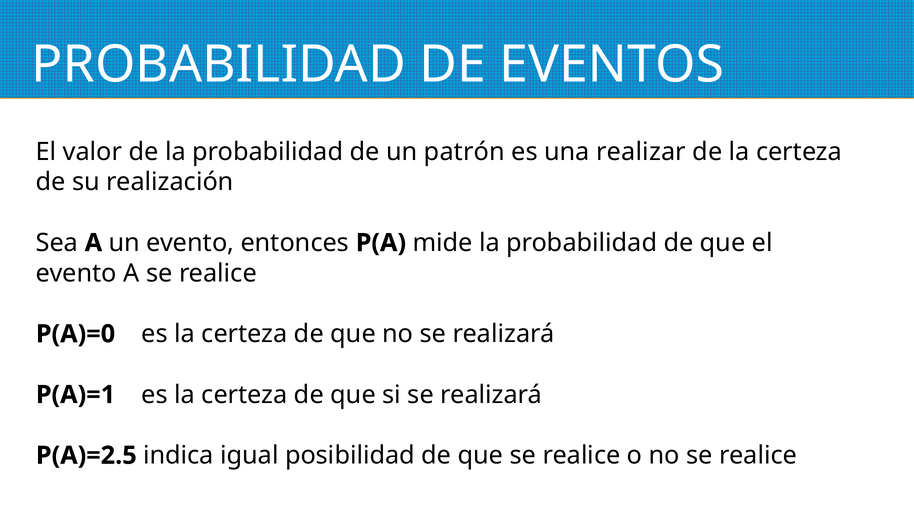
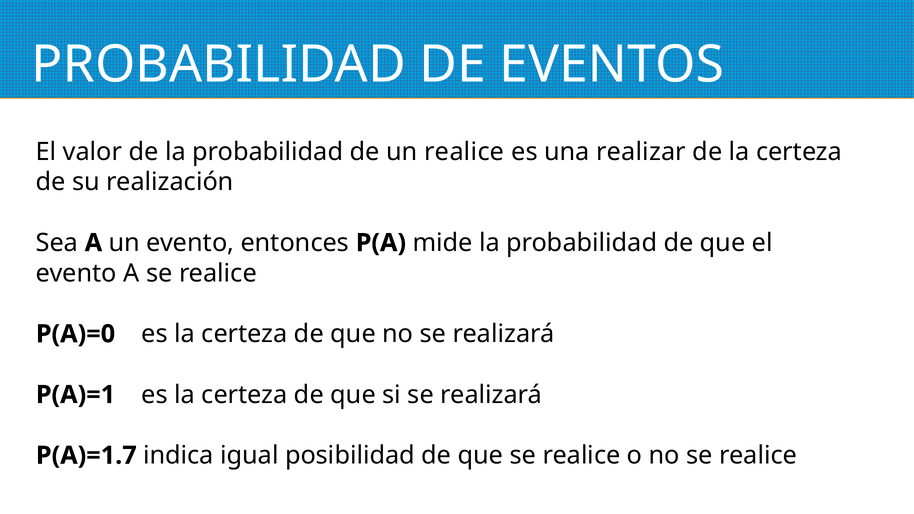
un patrón: patrón -> realice (464, 152)
P(A)=2.5: P(A)=2.5 -> P(A)=1.7 (86, 456)
